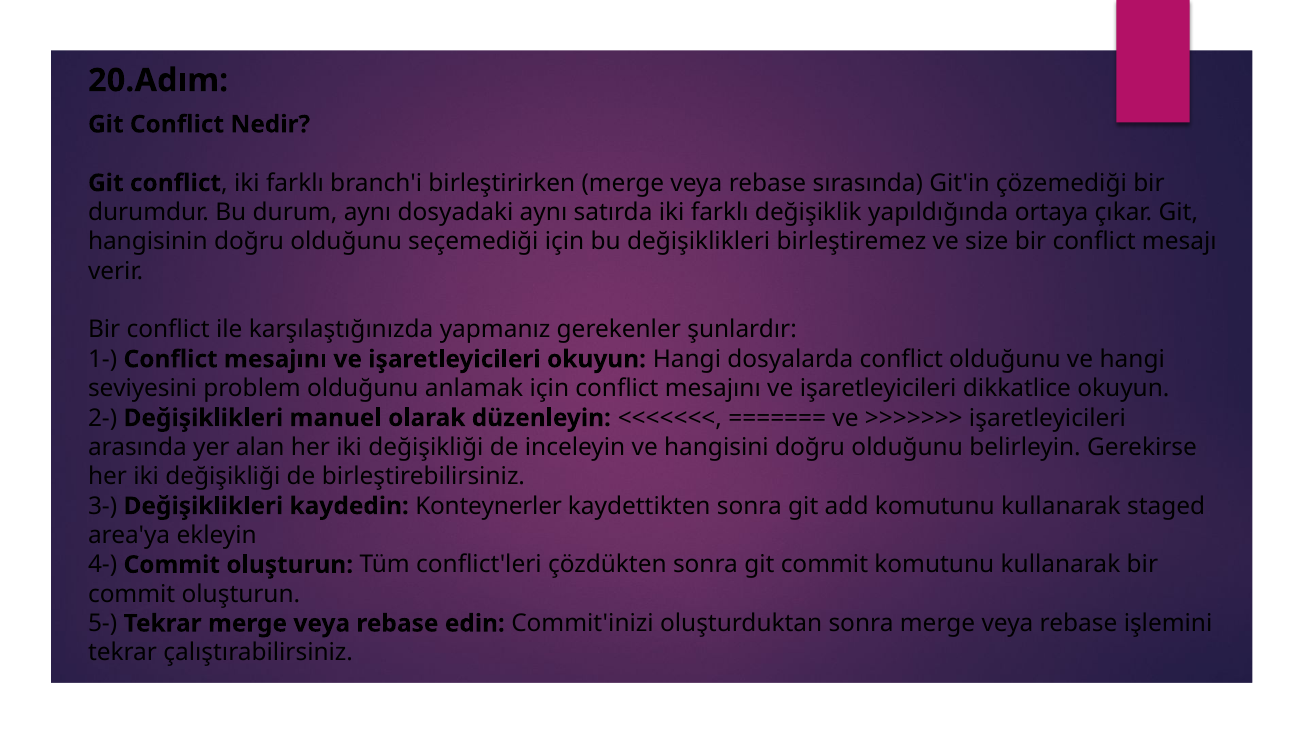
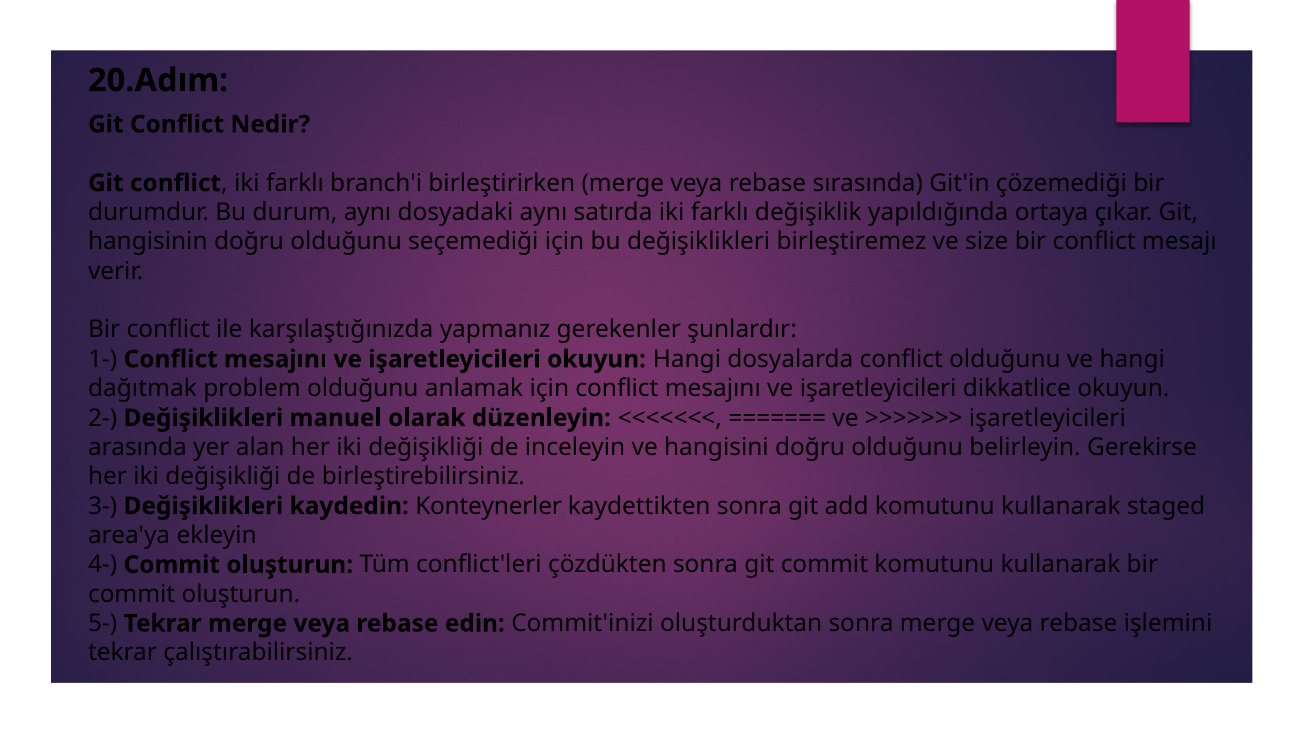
seviyesini: seviyesini -> dağıtmak (142, 388)
